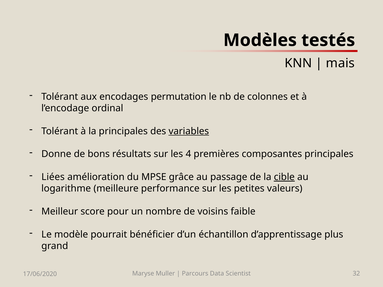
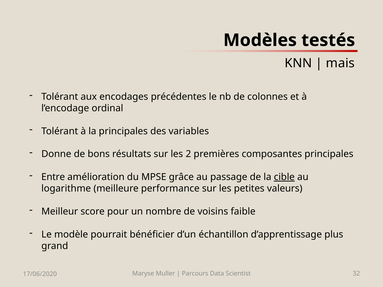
permutation: permutation -> précédentes (179, 97)
variables underline: present -> none (189, 131)
4: 4 -> 2 (188, 154)
Liées: Liées -> Entre (53, 177)
